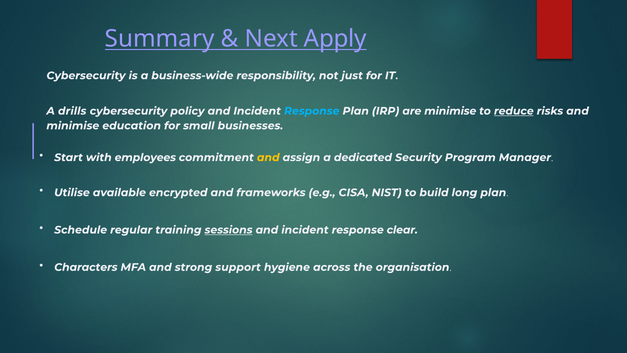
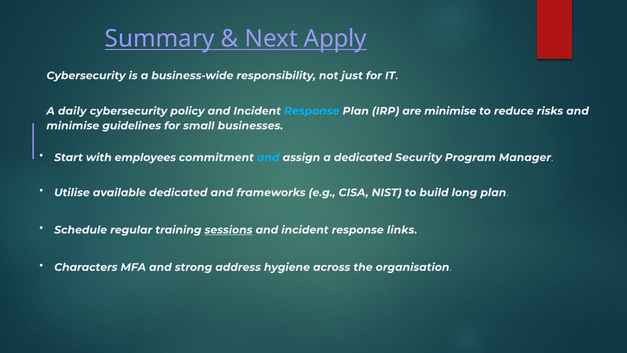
drills: drills -> daily (72, 111)
reduce underline: present -> none (514, 111)
education: education -> guidelines (132, 126)
and colour: yellow -> light blue (268, 157)
available encrypted: encrypted -> dedicated (178, 192)
clear: clear -> links (402, 230)
support: support -> address (238, 267)
